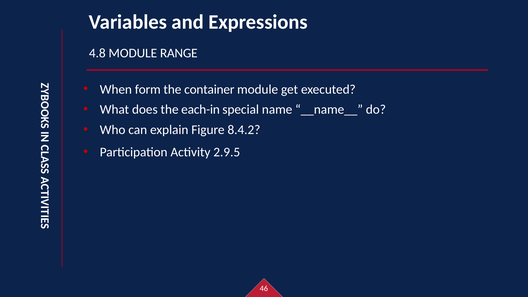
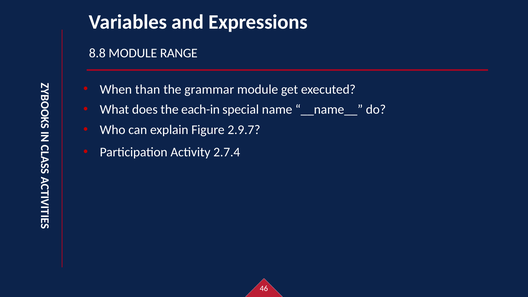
4.8: 4.8 -> 8.8 (97, 53)
form: form -> than (148, 89)
container: container -> grammar (209, 89)
8.4.2: 8.4.2 -> 2.9.7 (244, 130)
2.9.5: 2.9.5 -> 2.7.4 (227, 152)
